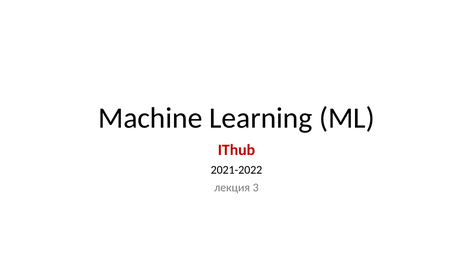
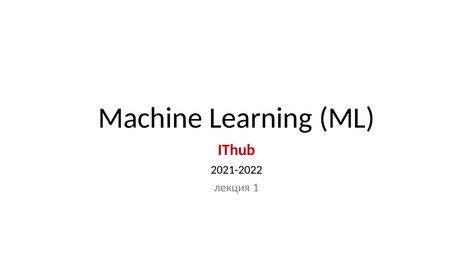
3: 3 -> 1 (256, 188)
